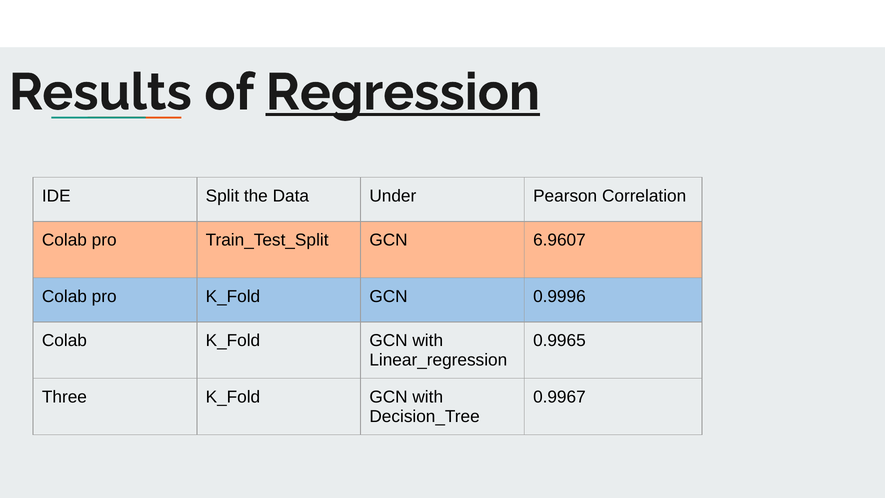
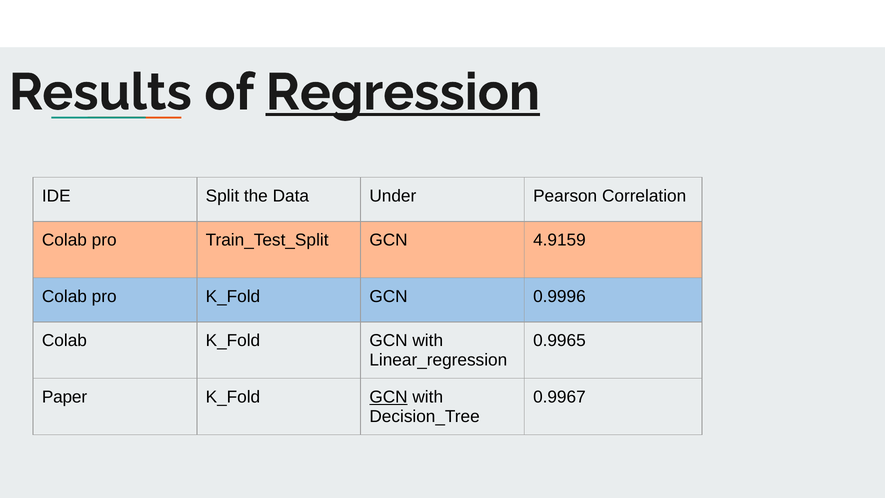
6.9607: 6.9607 -> 4.9159 (559, 240)
Three: Three -> Paper (65, 397)
GCN underline: none -> present (389, 397)
